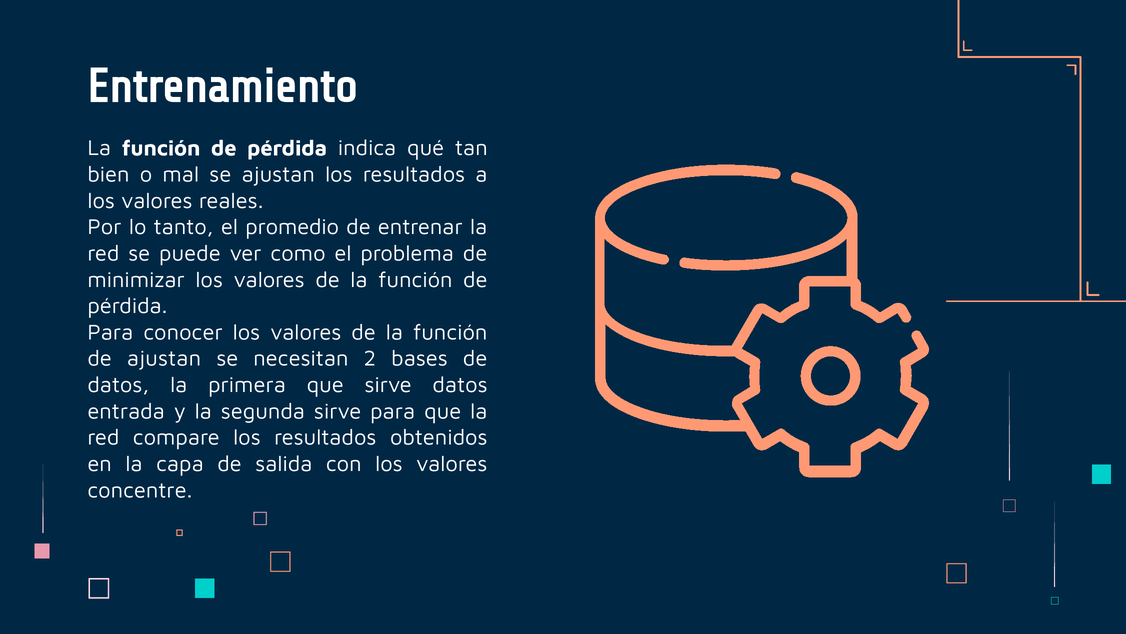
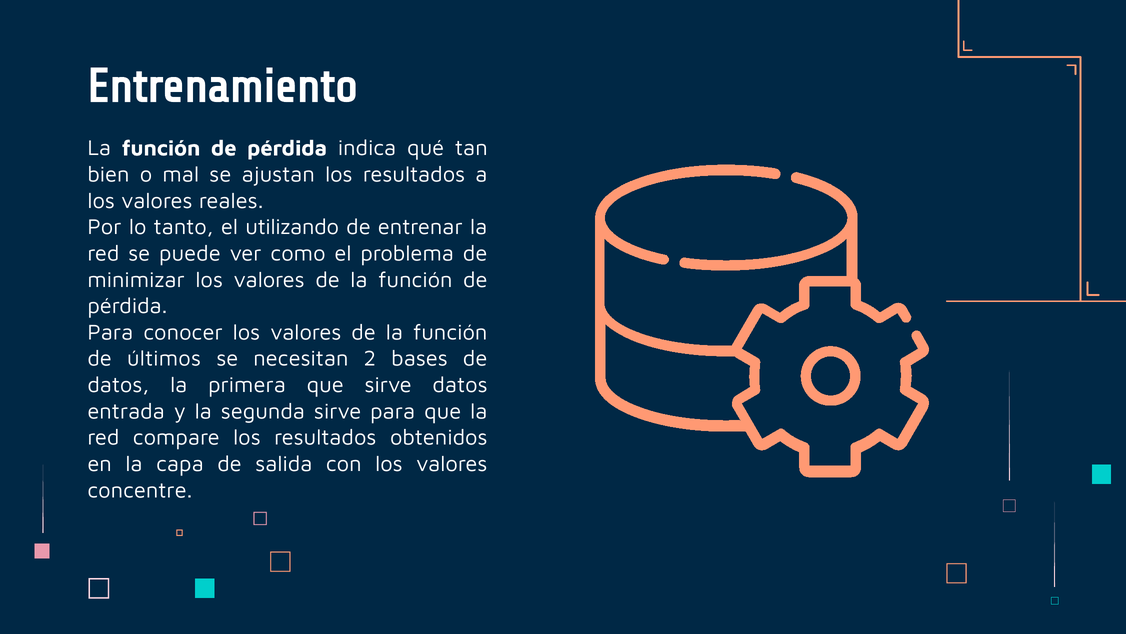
promedio: promedio -> utilizando (292, 227)
de ajustan: ajustan -> últimos (164, 358)
